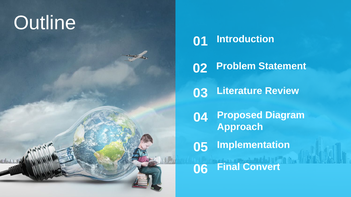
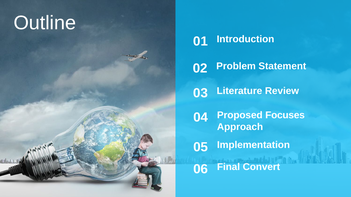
Diagram: Diagram -> Focuses (285, 115)
